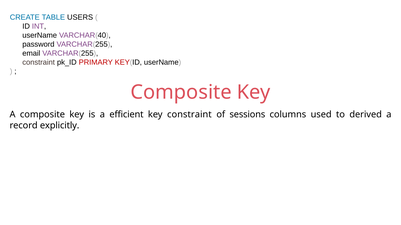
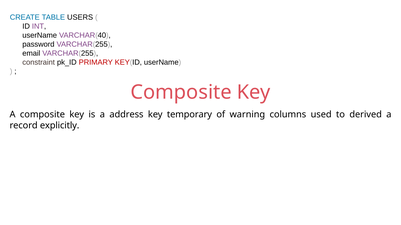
efficient: efficient -> address (126, 115)
key constraint: constraint -> temporary (189, 115)
sessions: sessions -> warning (247, 115)
